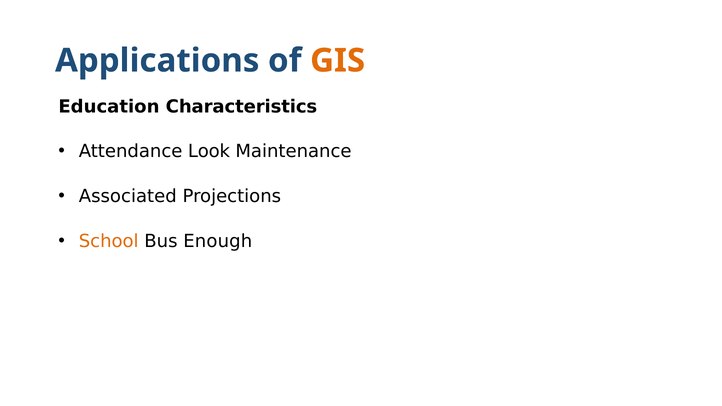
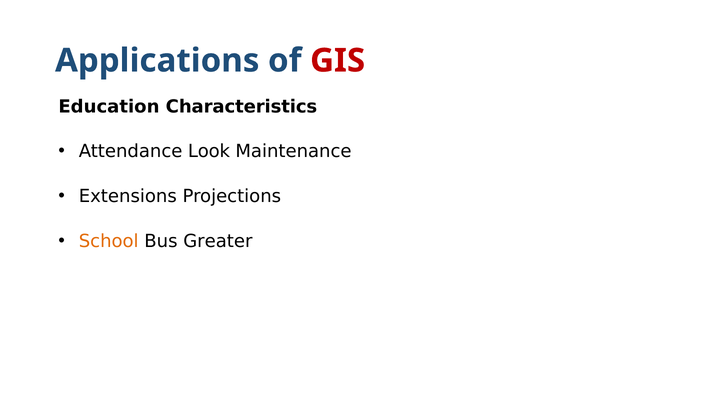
GIS colour: orange -> red (338, 61)
Associated: Associated -> Extensions (128, 196)
Enough: Enough -> Greater (218, 241)
